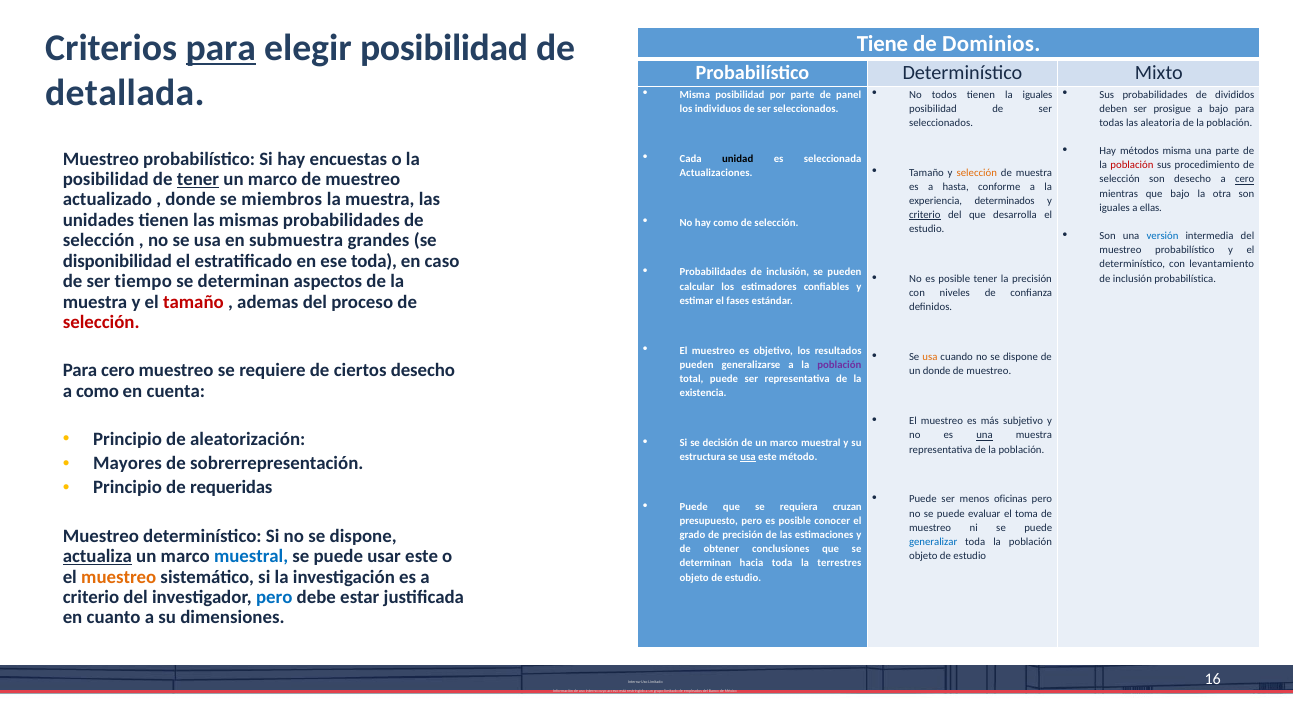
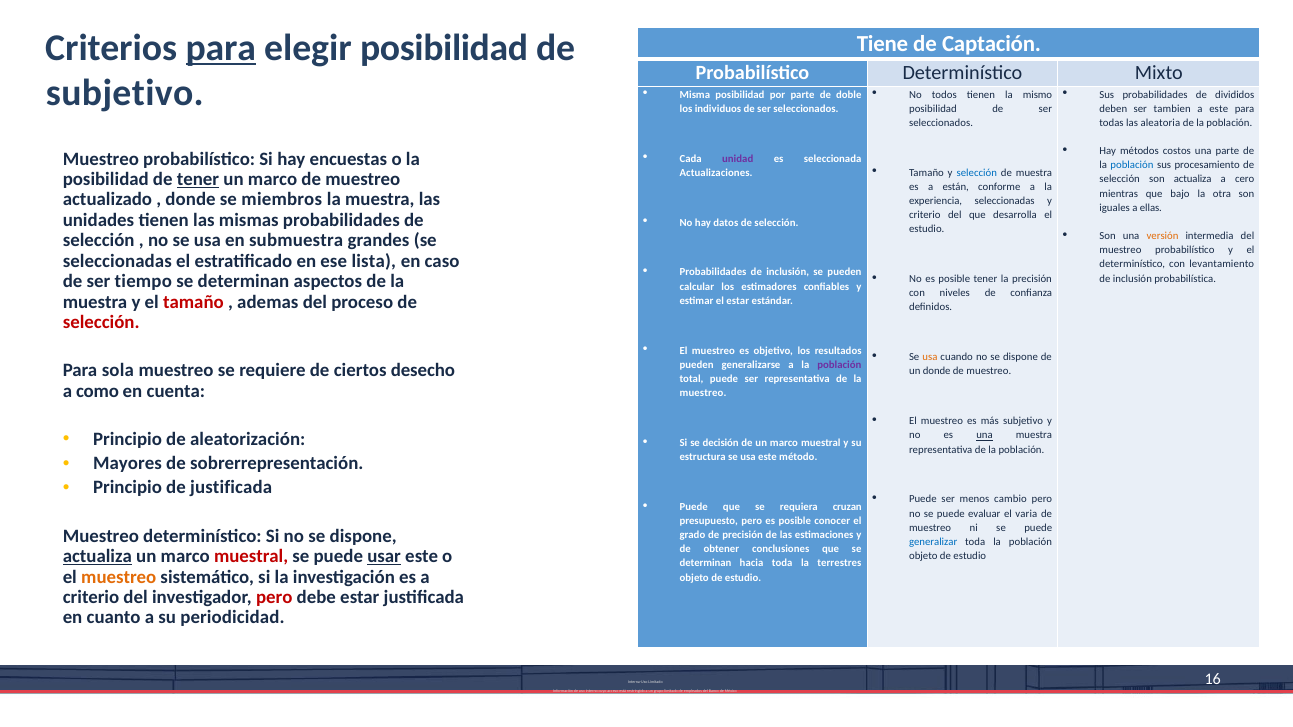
Dominios: Dominios -> Captación (992, 44)
detallada: detallada -> subjetivo (125, 93)
panel: panel -> doble (849, 95)
la iguales: iguales -> mismo (1038, 95)
prosigue: prosigue -> tambien (1172, 109)
a bajo: bajo -> este (1219, 109)
métodos misma: misma -> costos (1177, 151)
unidad colour: black -> purple (738, 159)
población colour: red -> blue (1132, 165)
procedimiento: procedimiento -> procesamiento (1207, 165)
selección colour: orange -> blue (977, 173)
son desecho: desecho -> actualiza (1193, 180)
cero underline: present -> none (1245, 180)
hasta: hasta -> están (956, 187)
experiencia determinados: determinados -> seleccionadas (1005, 201)
criterio underline: present -> none (925, 215)
hay como: como -> datos (726, 223)
versión colour: blue -> orange (1163, 236)
disponibilidad: disponibilidad -> seleccionadas (117, 261)
ese toda: toda -> lista (374, 261)
el fases: fases -> estar (738, 301)
Para cero: cero -> sola (118, 371)
existencia: existencia -> muestreo (703, 393)
usa underline: present -> none (748, 457)
de requeridas: requeridas -> justificada (231, 488)
oficinas: oficinas -> cambio (1010, 500)
toma: toma -> varia (1026, 514)
muestral colour: blue -> red (251, 557)
usar underline: none -> present (384, 557)
pero colour: blue -> red (274, 598)
dimensiones: dimensiones -> periodicidad (232, 618)
